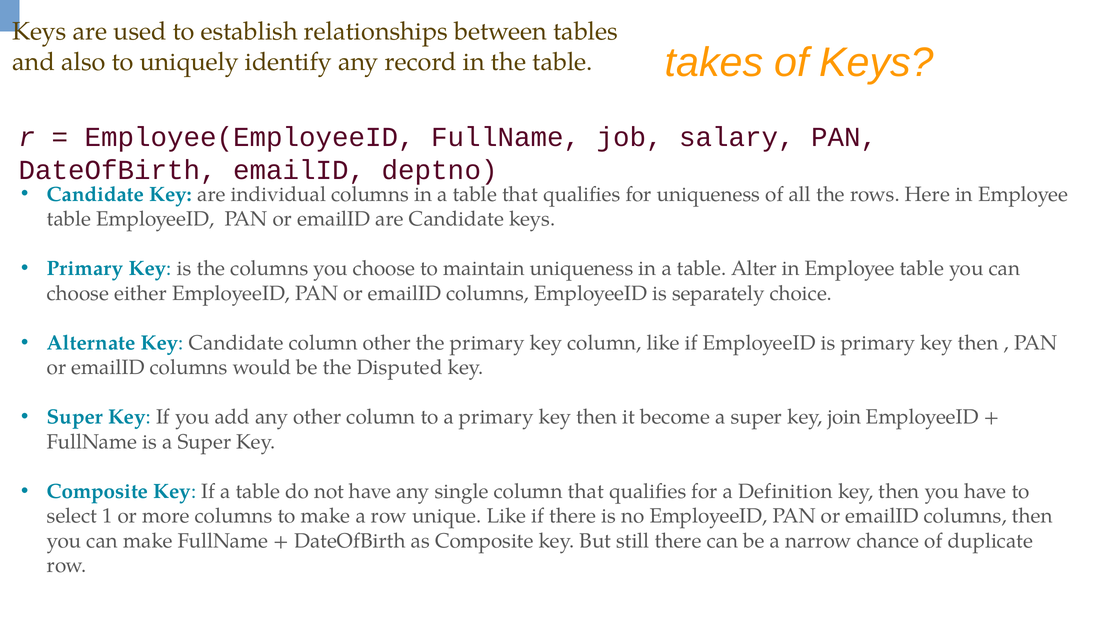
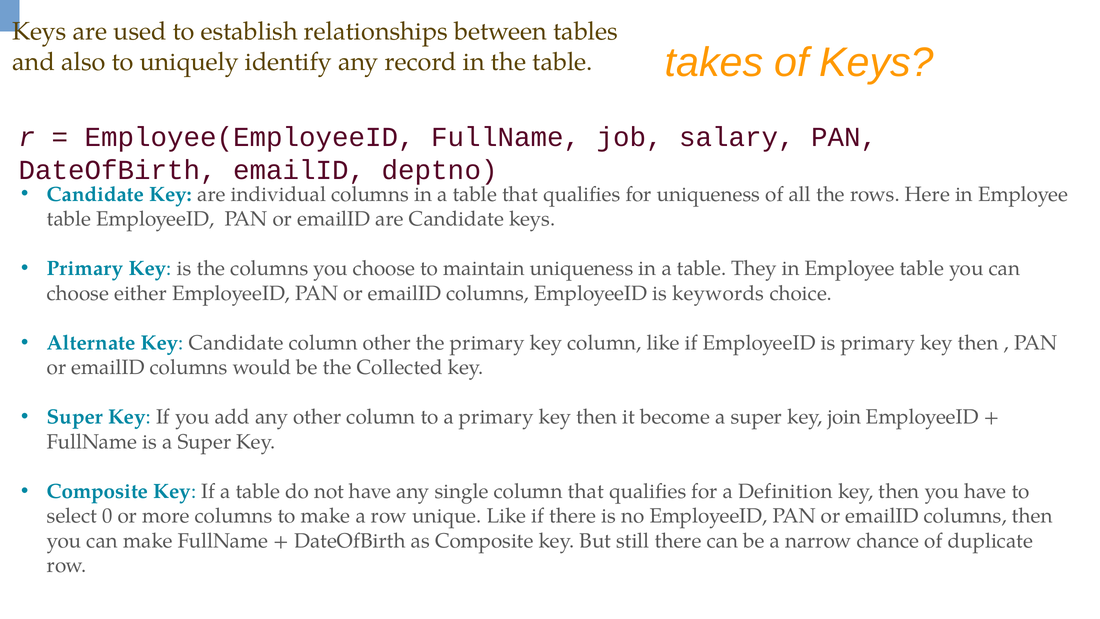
Alter: Alter -> They (754, 268)
separately: separately -> keywords (718, 293)
Disputed: Disputed -> Collected (400, 367)
1: 1 -> 0 (107, 516)
